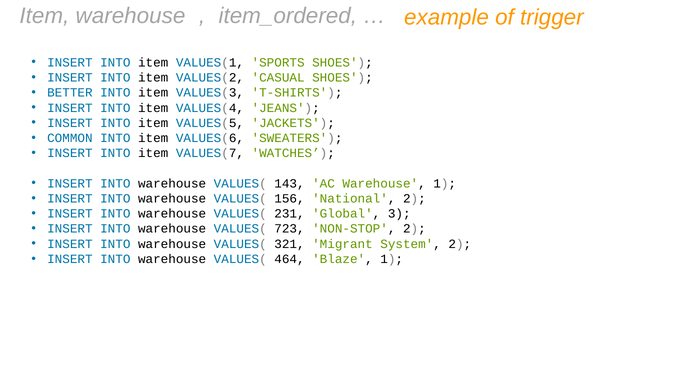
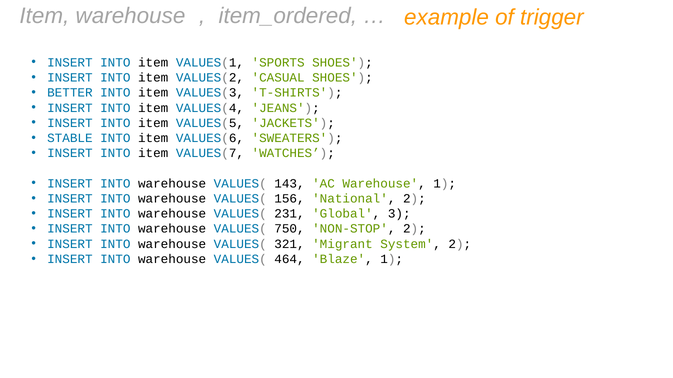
COMMON: COMMON -> STABLE (70, 138)
723: 723 -> 750 (289, 229)
